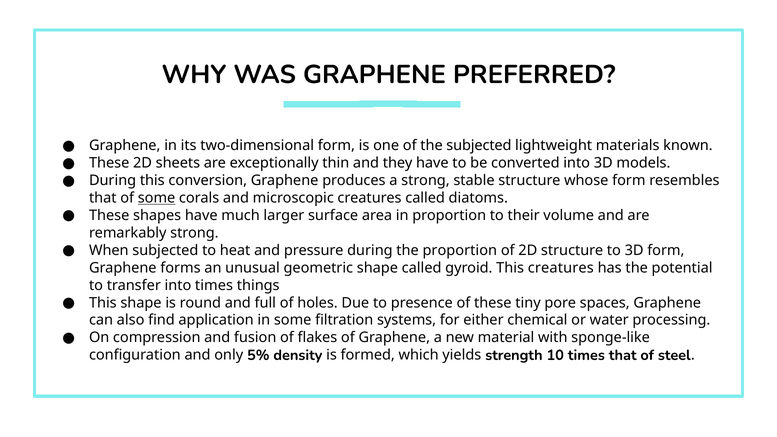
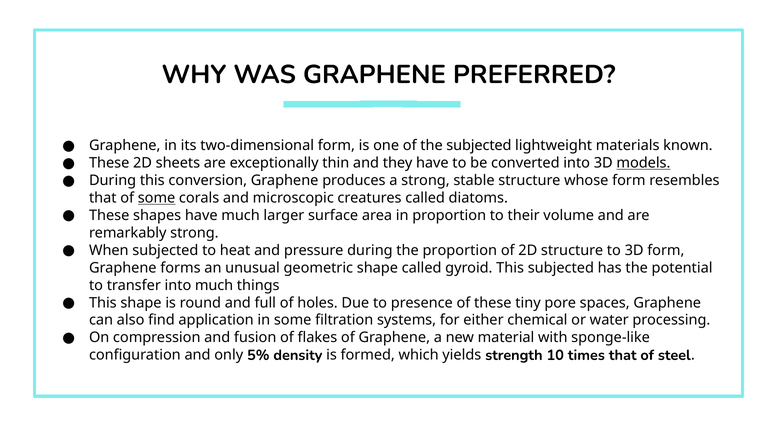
models underline: none -> present (643, 163)
This creatures: creatures -> subjected (561, 268)
into times: times -> much (214, 285)
